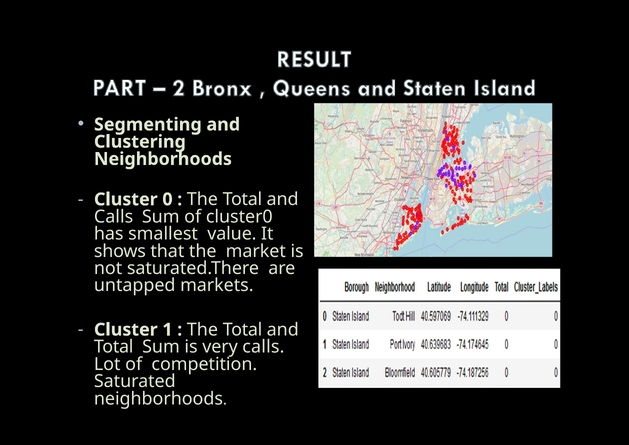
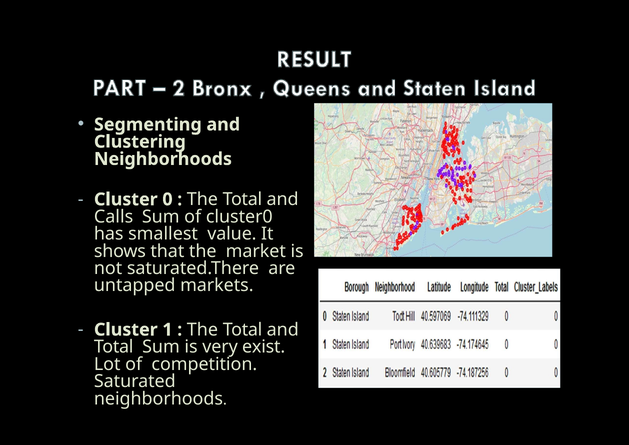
very calls: calls -> exist (264, 347)
